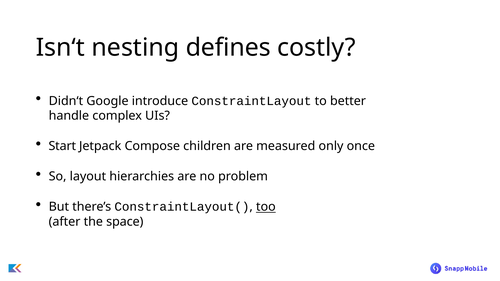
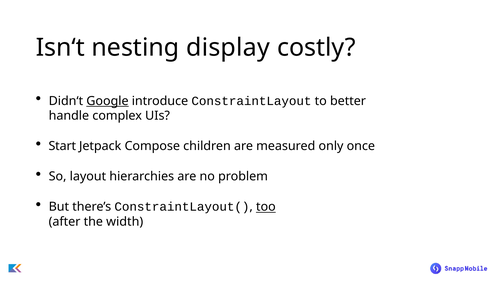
defines: defines -> display (228, 47)
Google underline: none -> present (107, 101)
space: space -> width (125, 222)
